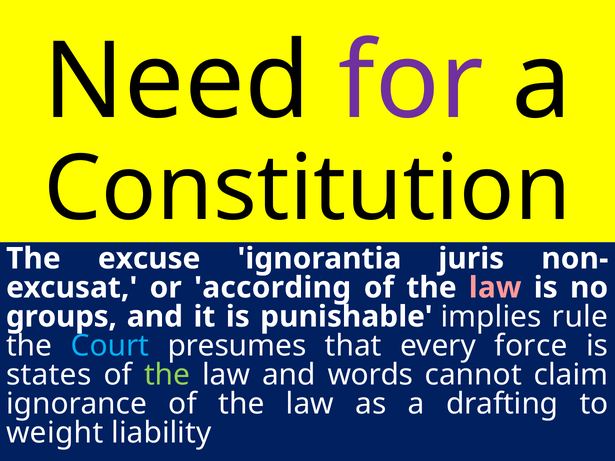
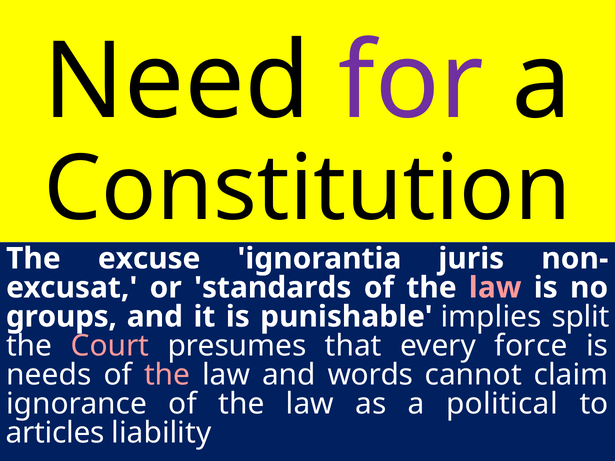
according: according -> standards (273, 288)
rule: rule -> split (580, 317)
Court colour: light blue -> pink (110, 346)
states: states -> needs (49, 375)
the colour: light green -> pink (167, 375)
drafting: drafting -> political (502, 404)
weight: weight -> articles (55, 433)
